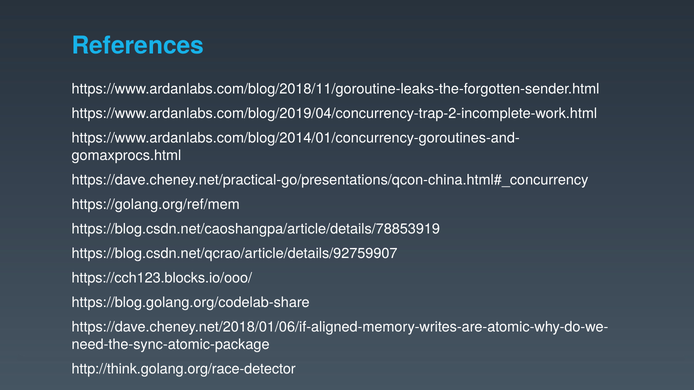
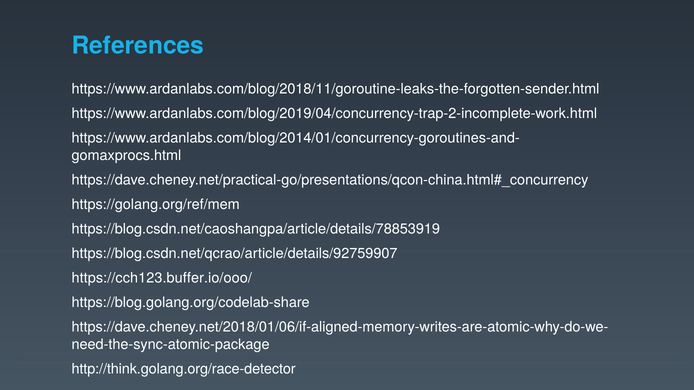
https://cch123.blocks.io/ooo/: https://cch123.blocks.io/ooo/ -> https://cch123.buffer.io/ooo/ (162, 278)
